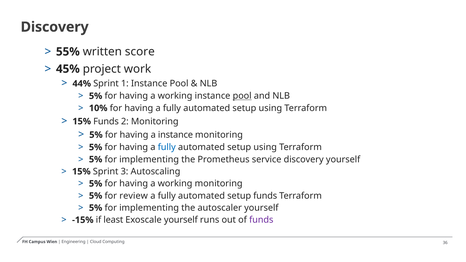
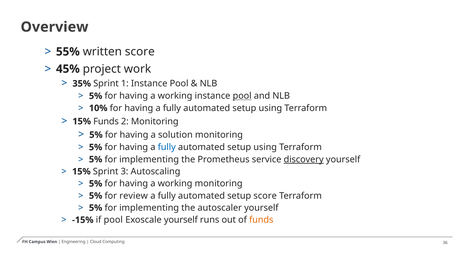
Discovery: Discovery -> Overview (55, 27)
44%: 44% -> 35% (82, 84)
a instance: instance -> solution (175, 135)
discovery underline: none -> present (304, 159)
setup funds: funds -> score (265, 196)
if least: least -> pool (113, 220)
funds colour: purple -> orange (261, 220)
